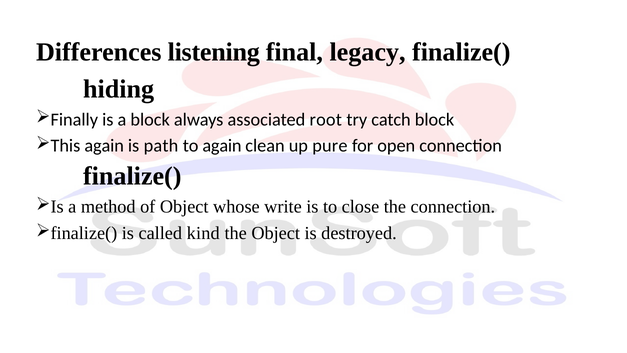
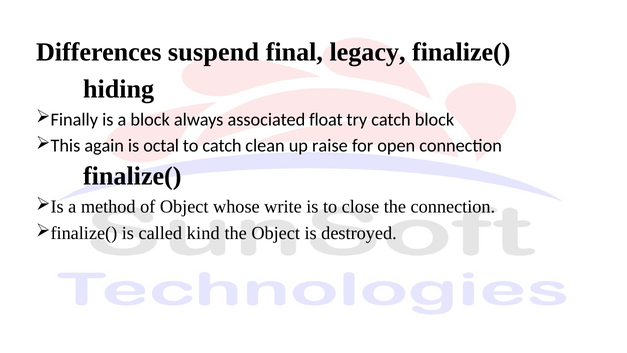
listening: listening -> suspend (214, 52)
root: root -> float (326, 119)
path: path -> octal (161, 146)
to again: again -> catch (222, 146)
pure: pure -> raise (330, 146)
